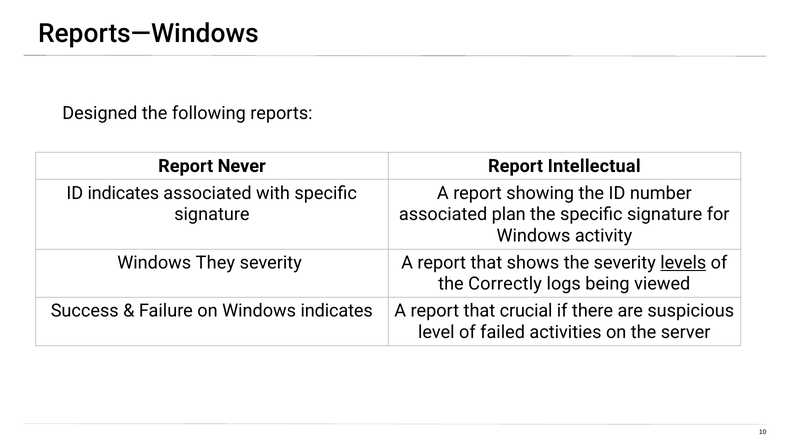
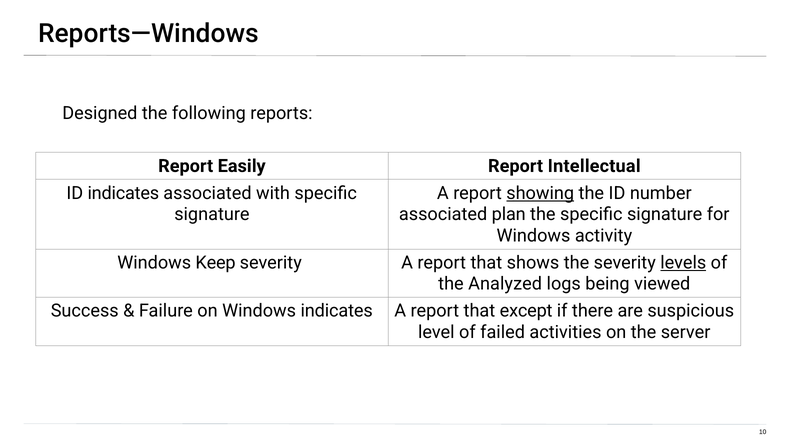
Never: Never -> Easily (242, 166)
showing underline: none -> present (540, 193)
They: They -> Keep (216, 263)
Correctly: Correctly -> Analyzed (505, 284)
crucial: crucial -> except (526, 311)
